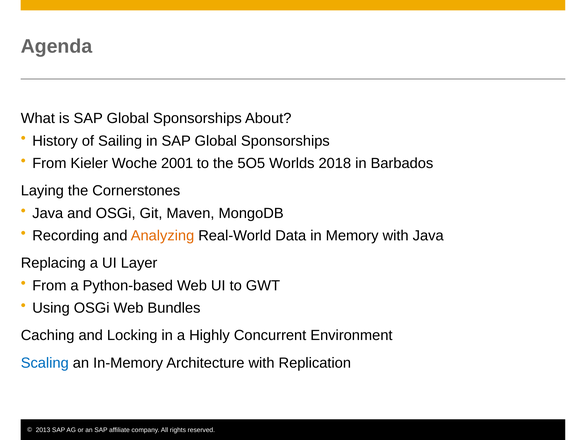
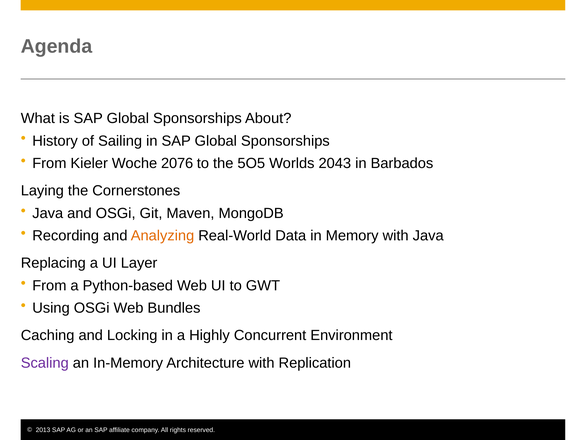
2001: 2001 -> 2076 (177, 163)
2018: 2018 -> 2043 (335, 163)
Scaling colour: blue -> purple (45, 362)
